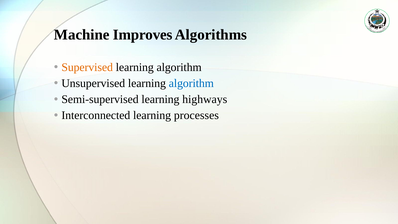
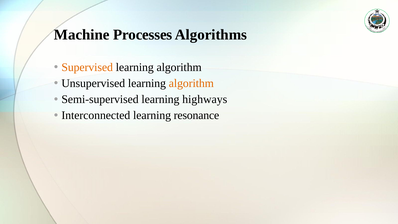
Improves: Improves -> Processes (143, 35)
algorithm colour: blue -> orange (191, 83)
processes: processes -> resonance (196, 115)
